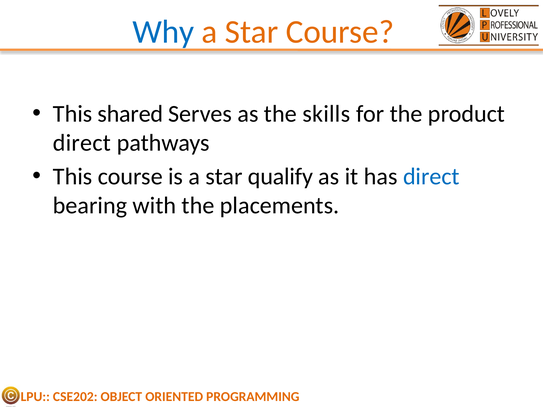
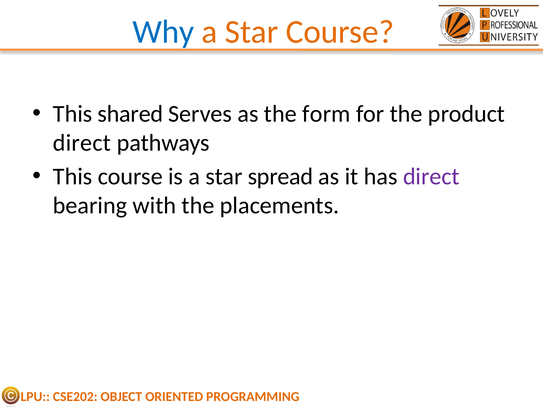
skills: skills -> form (326, 114)
qualify: qualify -> spread (281, 177)
direct colour: blue -> purple (431, 177)
